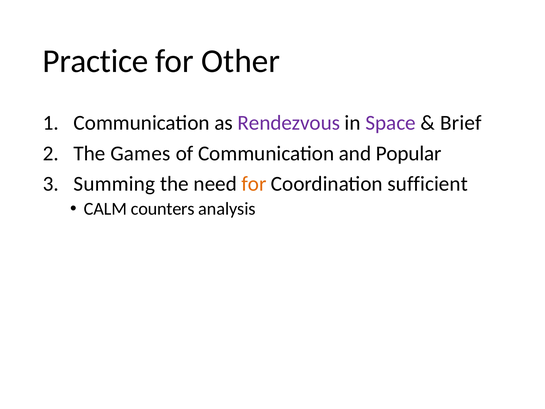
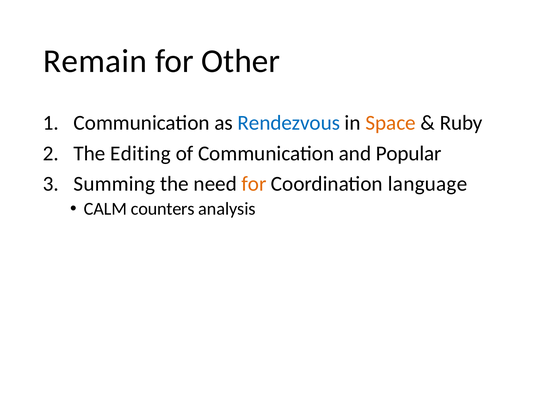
Practice: Practice -> Remain (95, 61)
Rendezvous colour: purple -> blue (289, 123)
Space colour: purple -> orange (391, 123)
Brief: Brief -> Ruby (461, 123)
Games: Games -> Editing (140, 153)
sufficient: sufficient -> language (428, 184)
